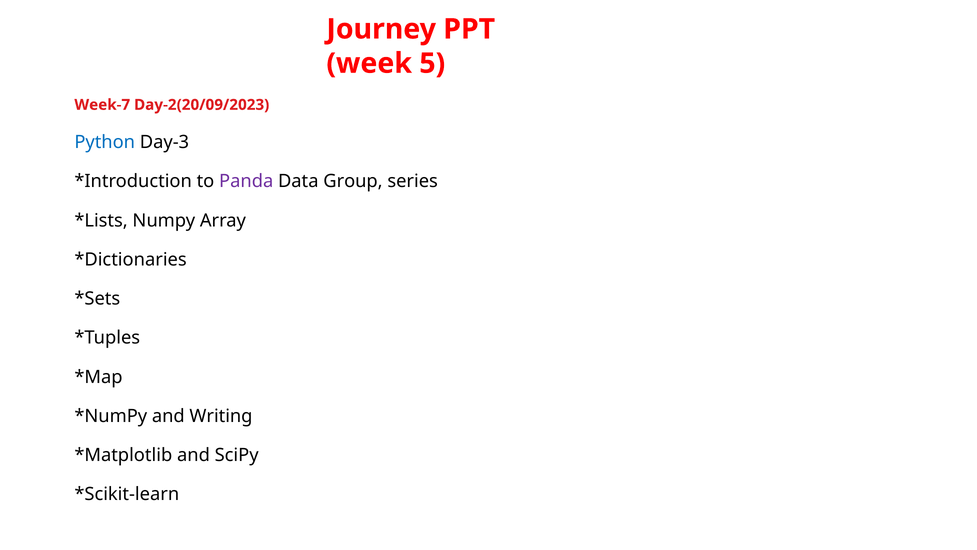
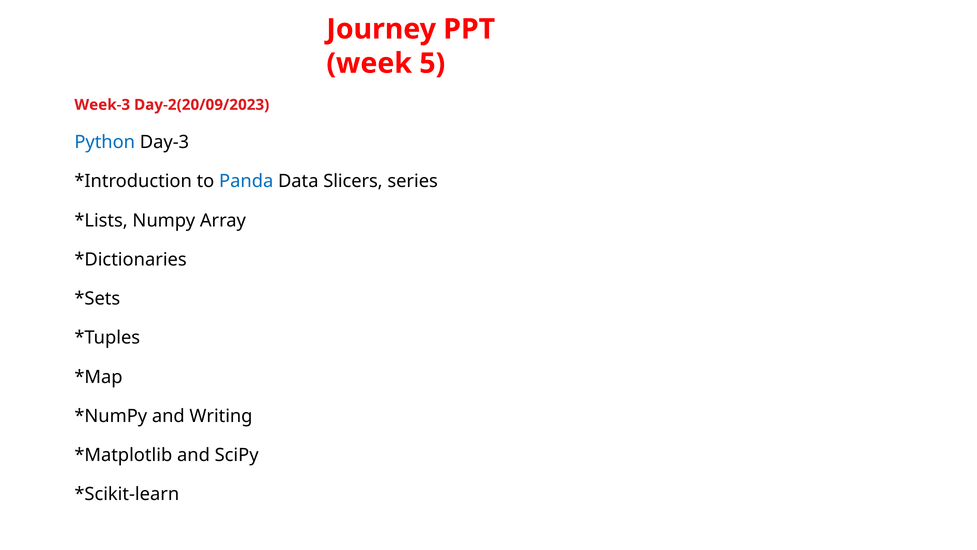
Week-7: Week-7 -> Week-3 (102, 105)
Panda colour: purple -> blue (246, 181)
Group: Group -> Slicers (353, 181)
